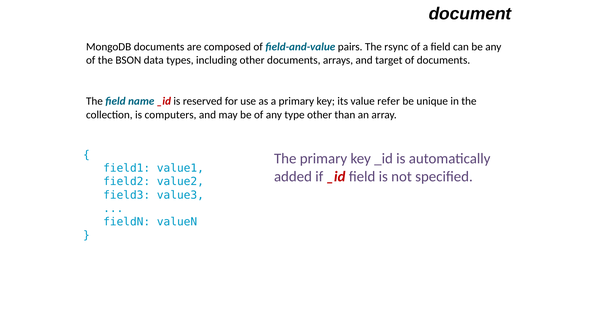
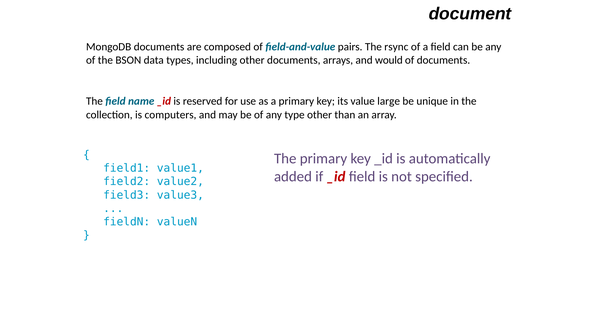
target: target -> would (389, 60)
refer: refer -> large (389, 101)
